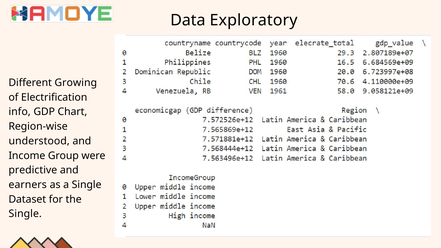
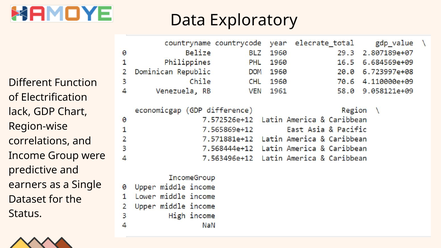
Growing: Growing -> Function (76, 83)
info: info -> lack (20, 112)
understood: understood -> correlations (39, 141)
Single: Single -> Status (25, 214)
